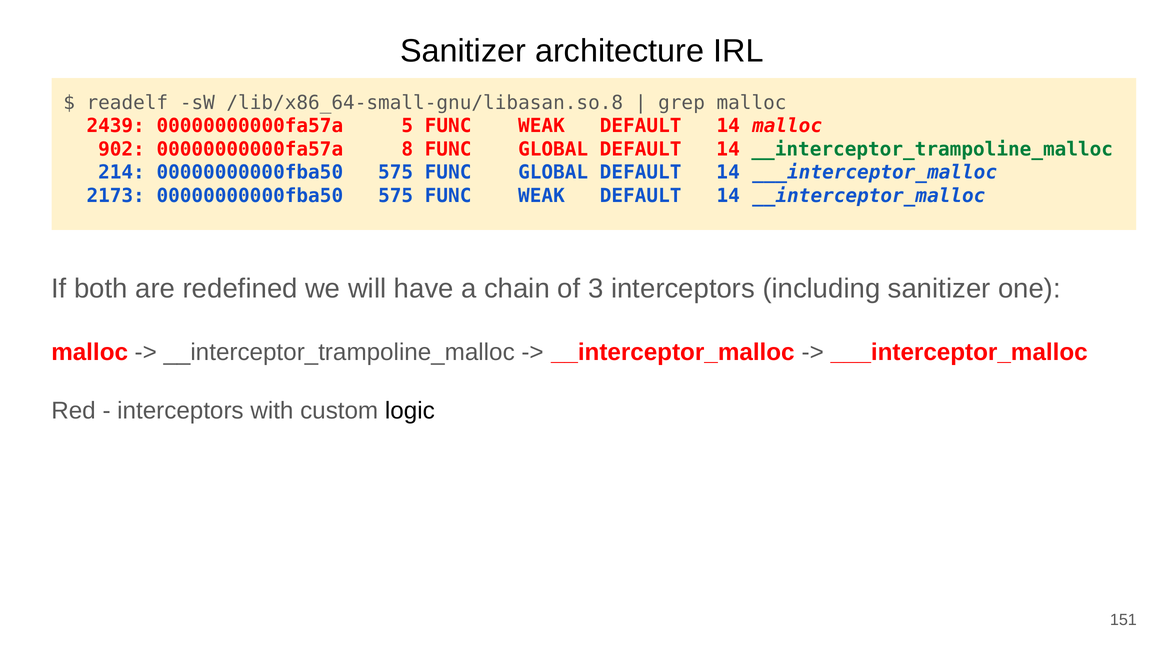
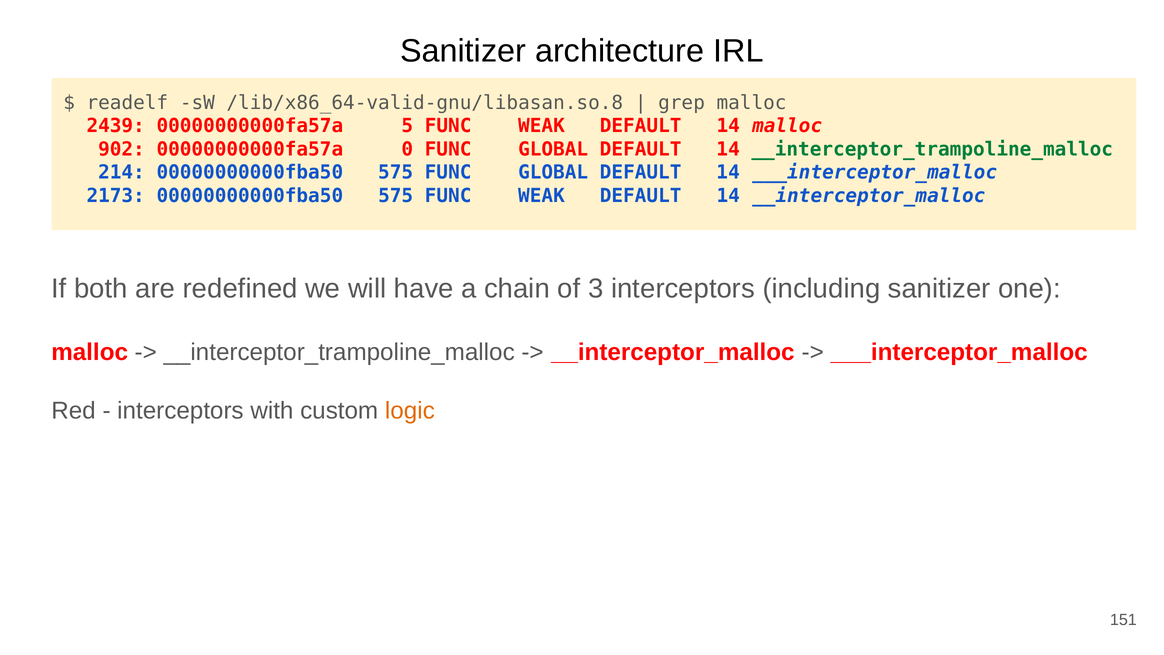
/lib/x86_64-small-gnu/libasan.so.8: /lib/x86_64-small-gnu/libasan.so.8 -> /lib/x86_64-valid-gnu/libasan.so.8 (425, 103)
8: 8 -> 0 (407, 149)
logic colour: black -> orange (410, 410)
